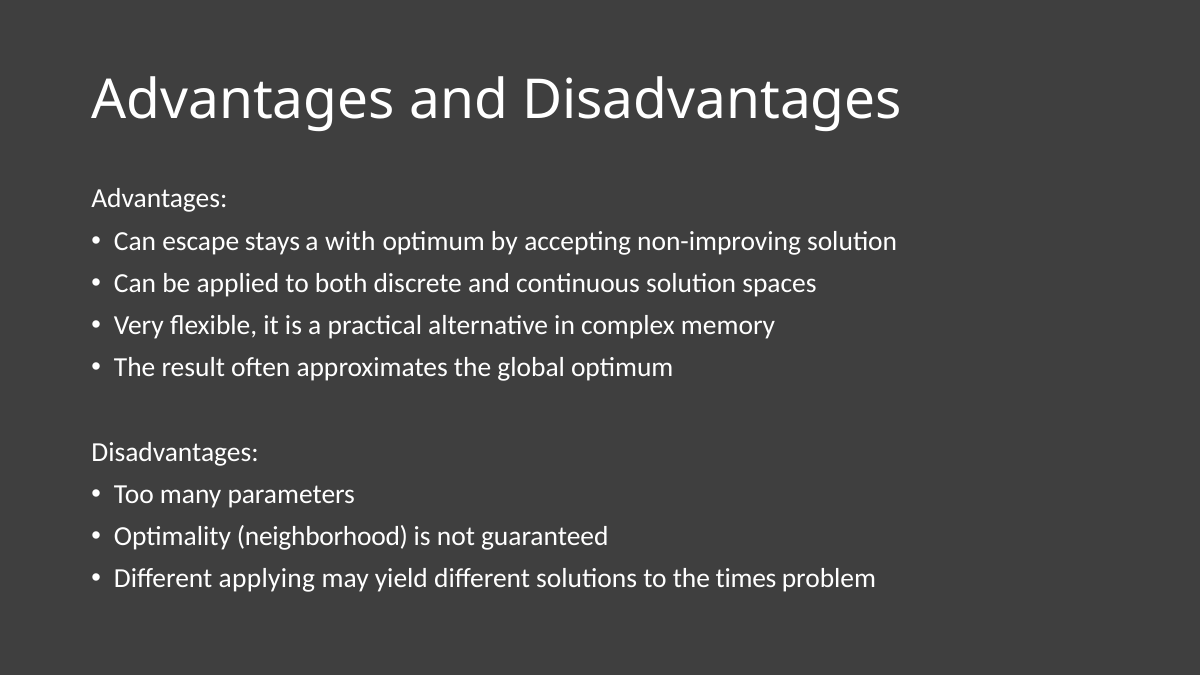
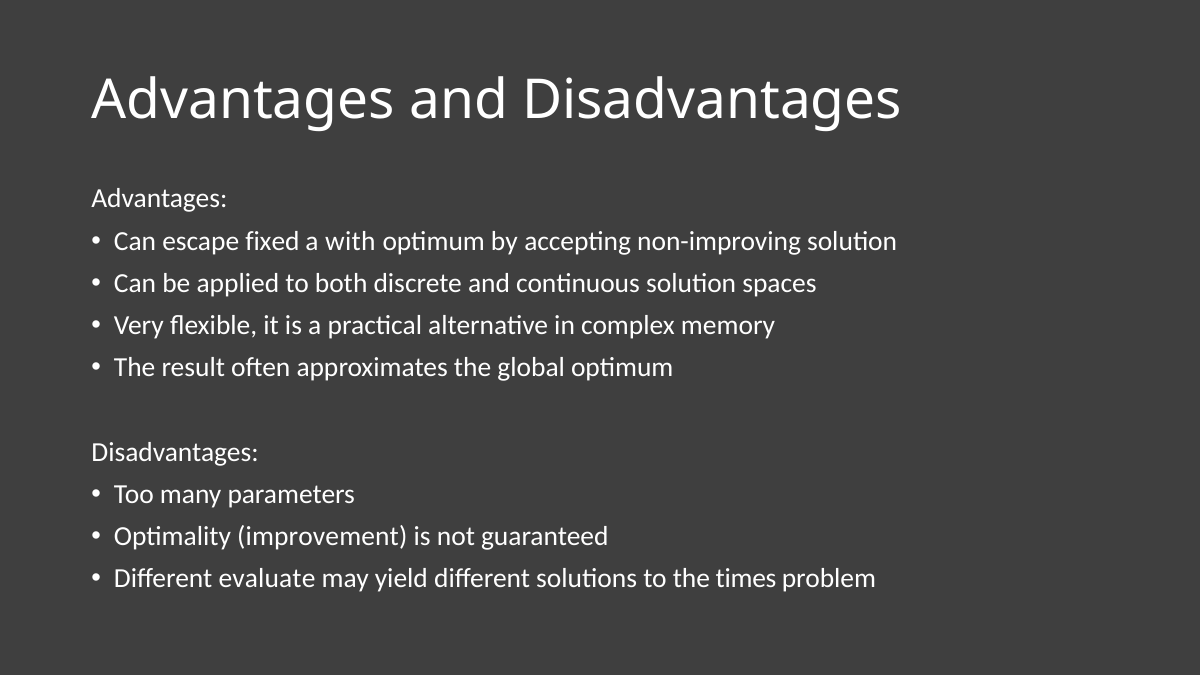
stays: stays -> fixed (272, 241)
neighborhood: neighborhood -> improvement (322, 536)
applying: applying -> evaluate (267, 579)
